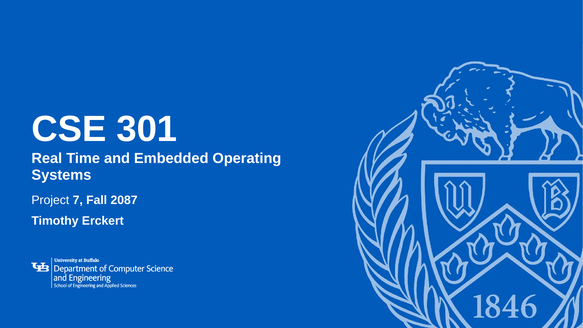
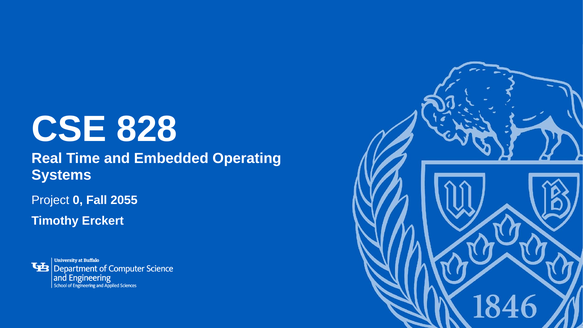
301: 301 -> 828 (147, 129)
7: 7 -> 0 (78, 200)
2087: 2087 -> 2055 (124, 200)
